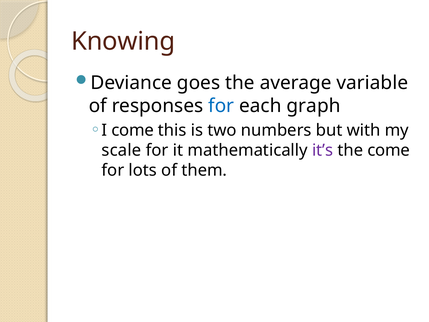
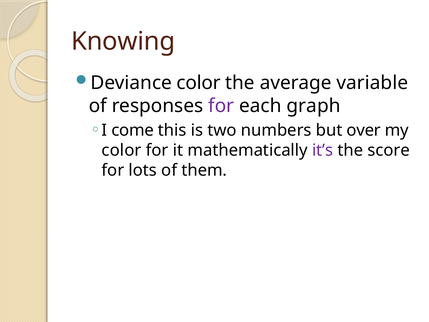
Deviance goes: goes -> color (199, 83)
for colour: blue -> purple (221, 106)
with: with -> over (364, 130)
scale: scale -> color (122, 150)
the come: come -> score (389, 150)
